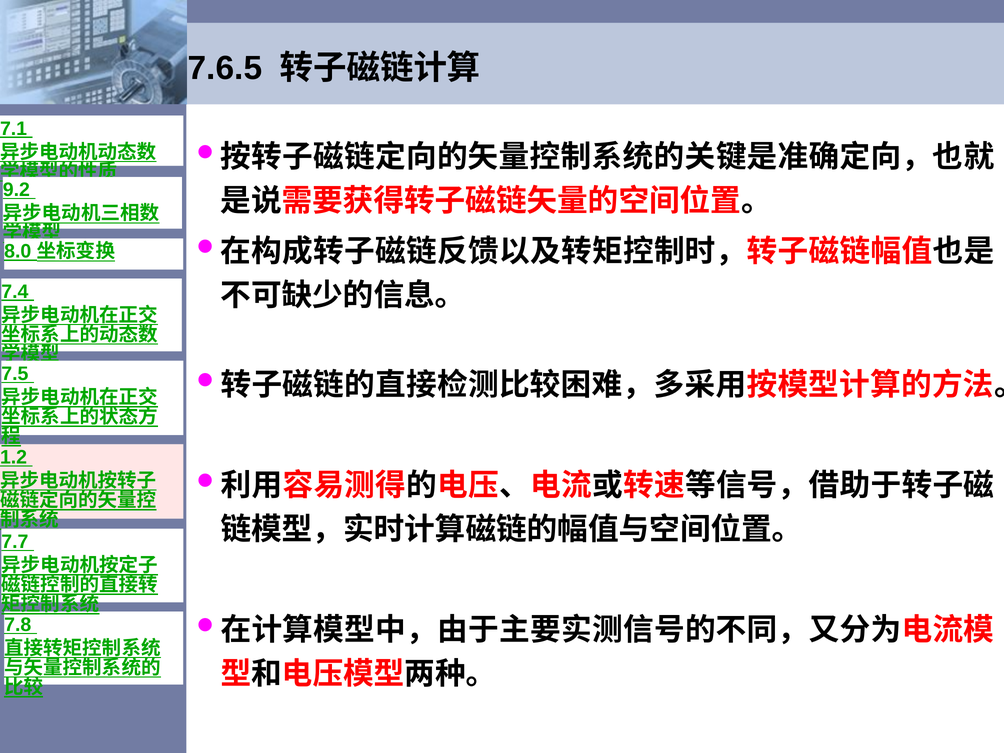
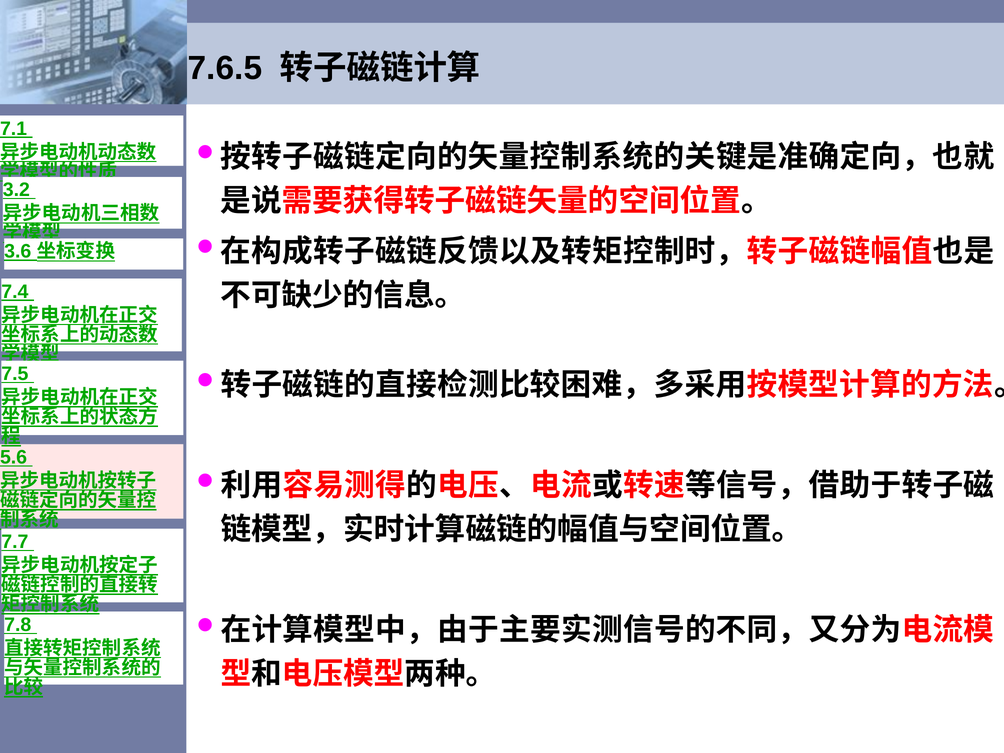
9.2: 9.2 -> 3.2 (16, 190)
8.0: 8.0 -> 3.6 (18, 252)
1.2: 1.2 -> 5.6 (14, 457)
